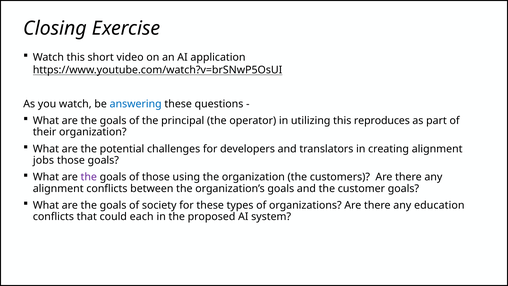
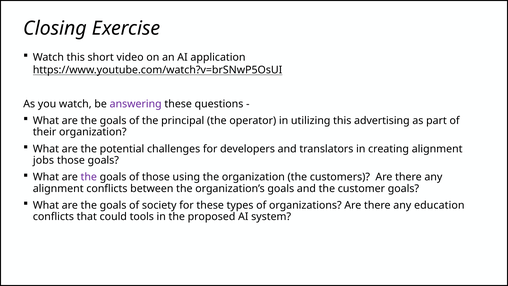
answering colour: blue -> purple (136, 104)
reproduces: reproduces -> advertising (382, 121)
each: each -> tools (142, 217)
